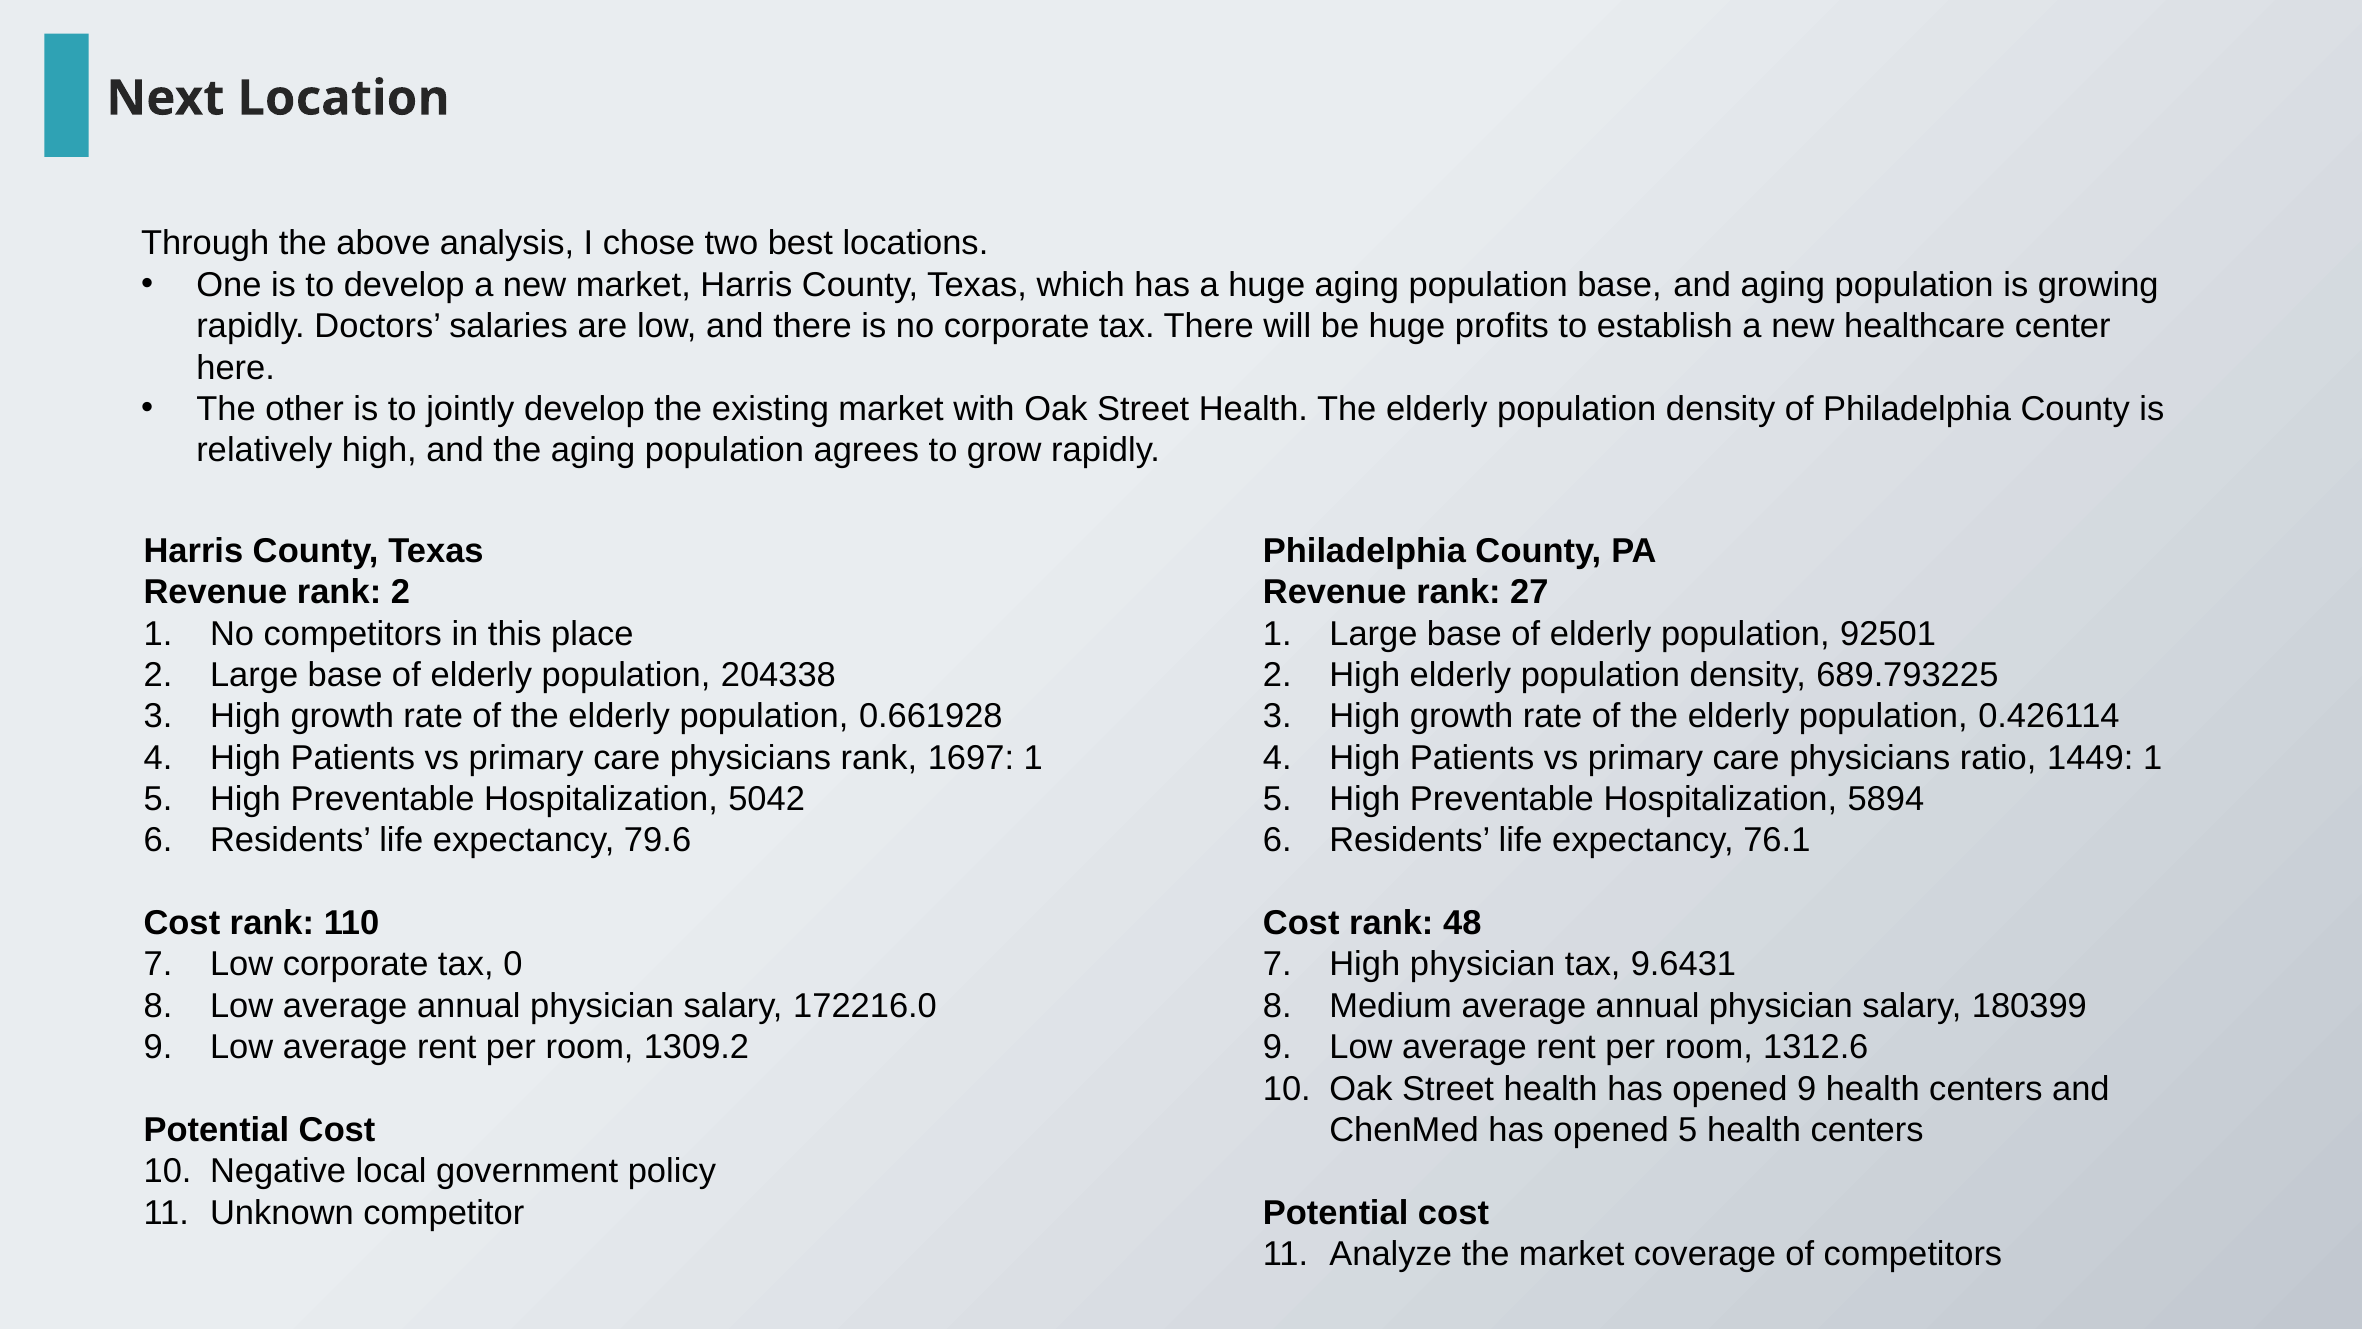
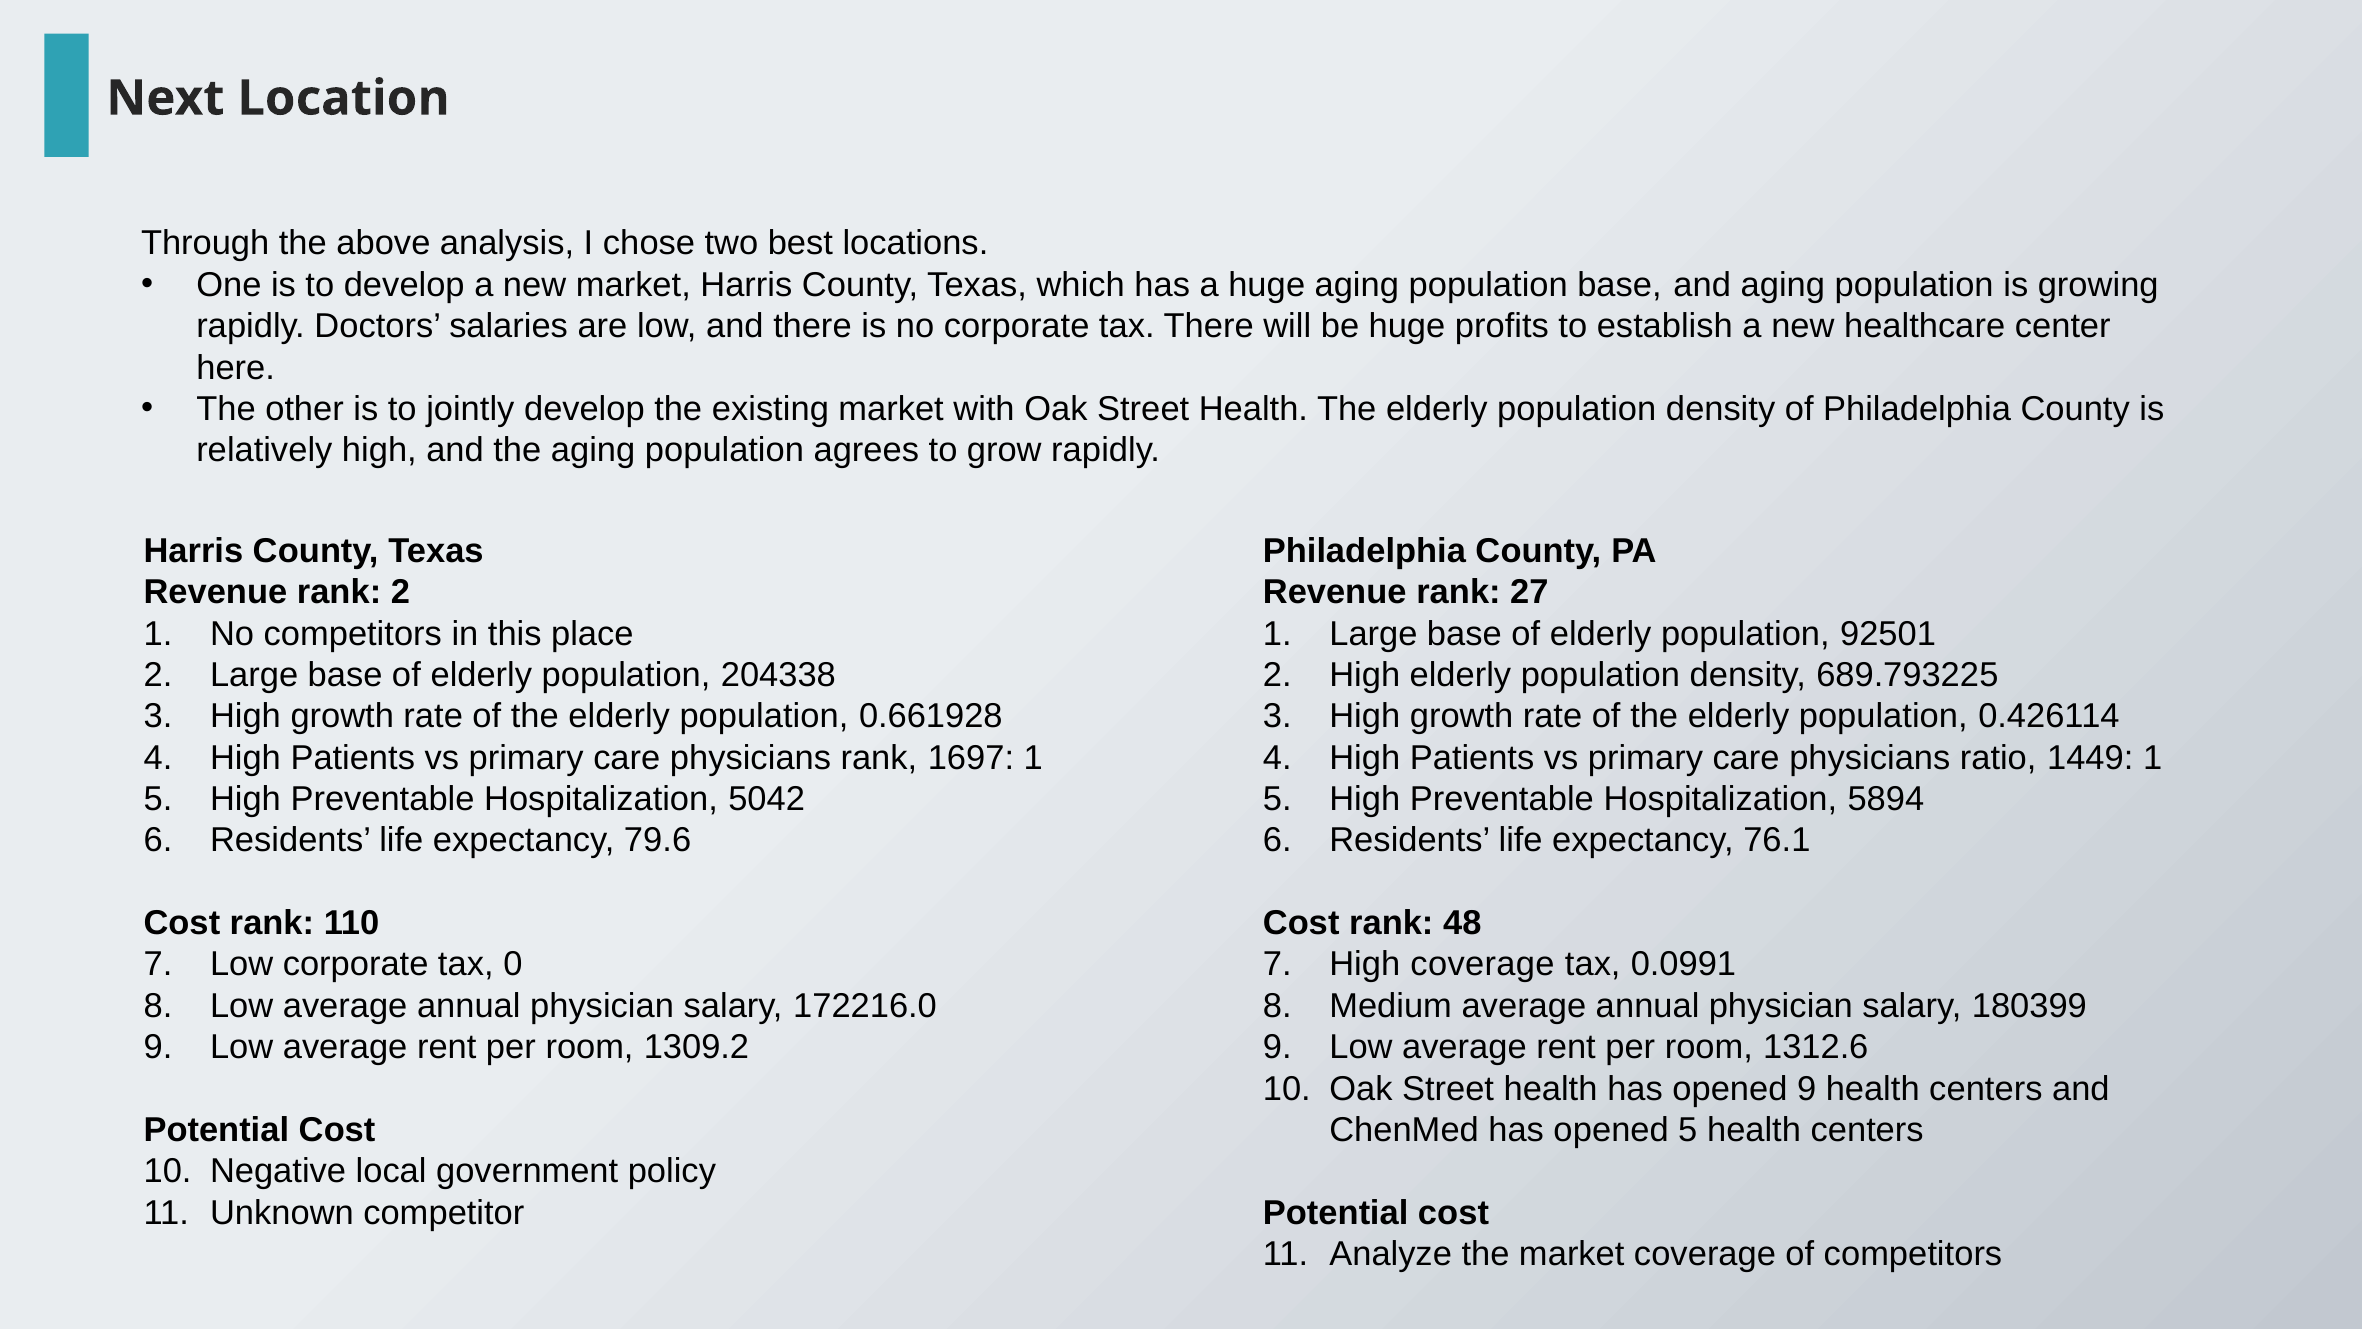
High physician: physician -> coverage (1483, 964)
9.6431: 9.6431 -> 0.0991 (1683, 964)
